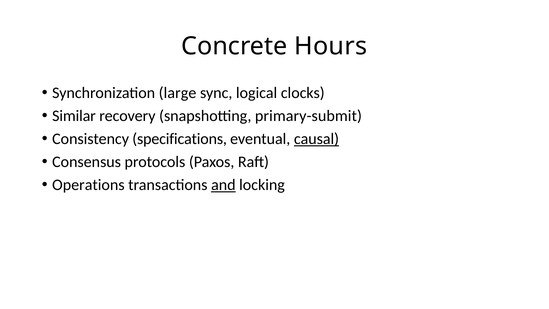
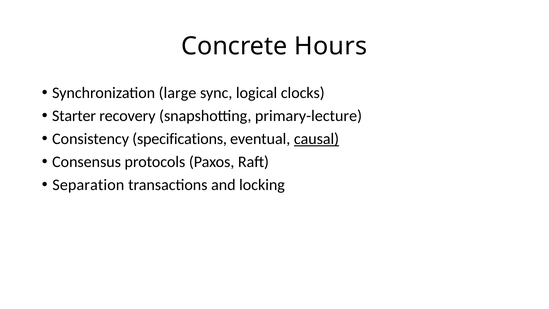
Similar: Similar -> Starter (74, 116)
primary-submit: primary-submit -> primary-lecture (308, 116)
Operations: Operations -> Separation (88, 185)
and underline: present -> none (223, 185)
